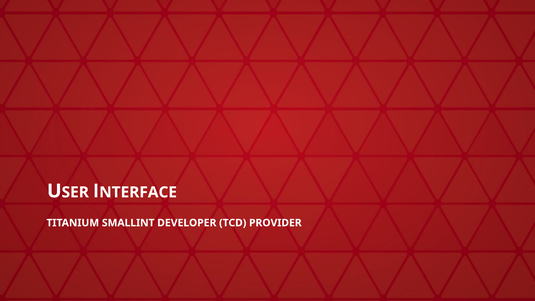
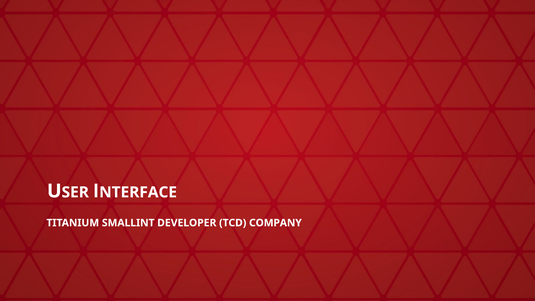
PROVIDER: PROVIDER -> COMPANY (275, 223)
